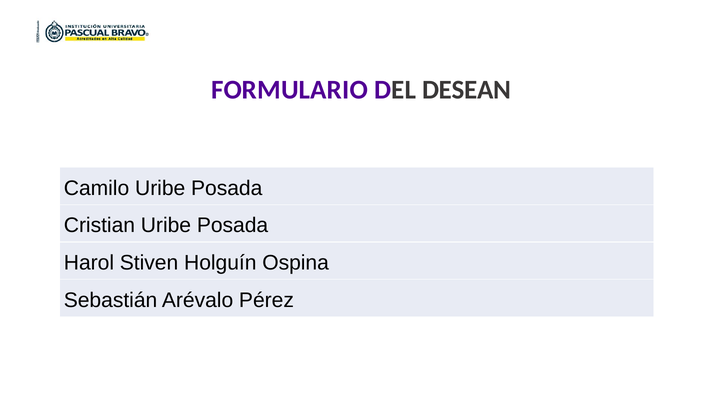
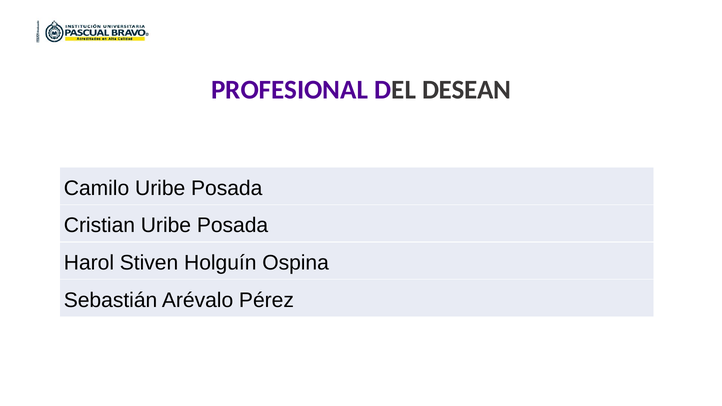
FORMULARIO: FORMULARIO -> PROFESIONAL (290, 90)
